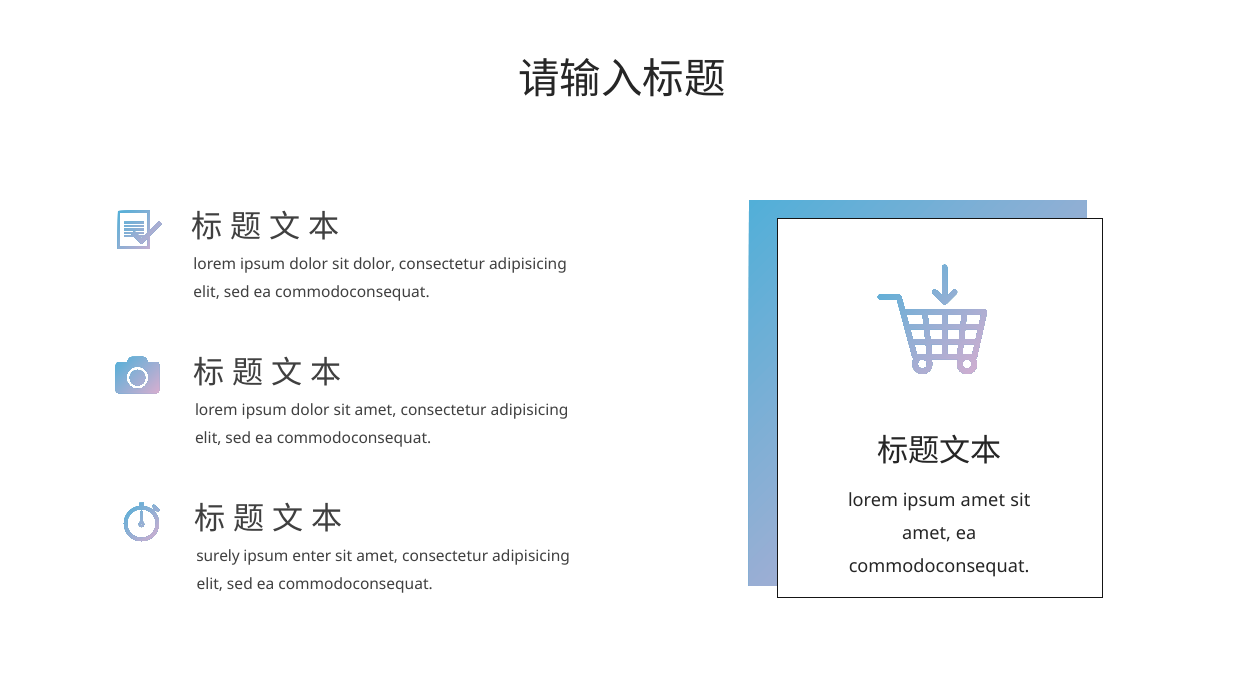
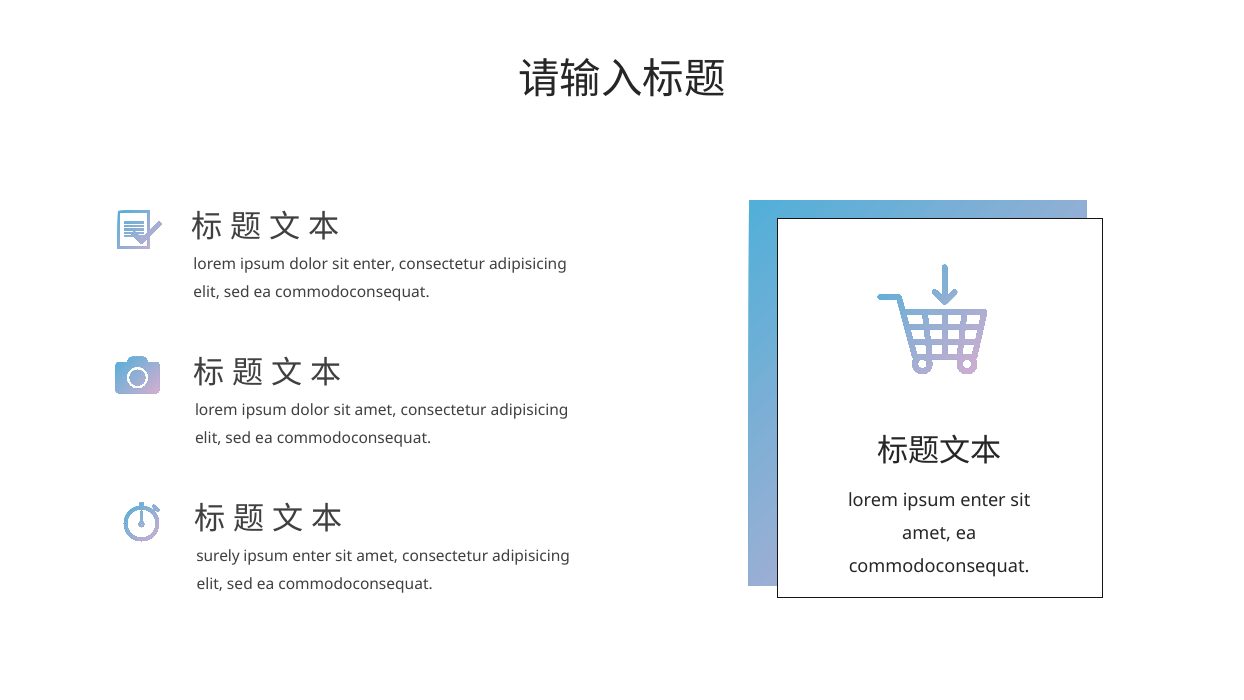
sit dolor: dolor -> enter (374, 264)
lorem ipsum amet: amet -> enter (983, 501)
